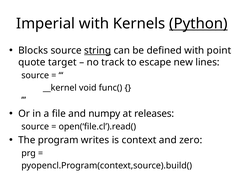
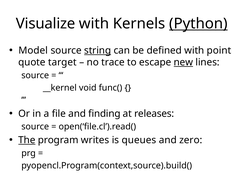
Imperial: Imperial -> Visualize (46, 24)
Blocks: Blocks -> Model (33, 51)
track: track -> trace (113, 62)
new underline: none -> present (183, 62)
numpy: numpy -> finding (104, 114)
The underline: none -> present (27, 140)
context: context -> queues (139, 140)
